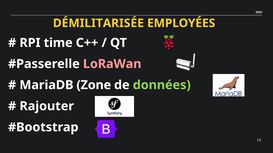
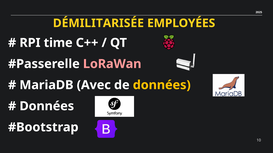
Zone: Zone -> Avec (94, 85)
données colour: light green -> yellow (162, 85)
Rajouter: Rajouter -> Données (47, 106)
